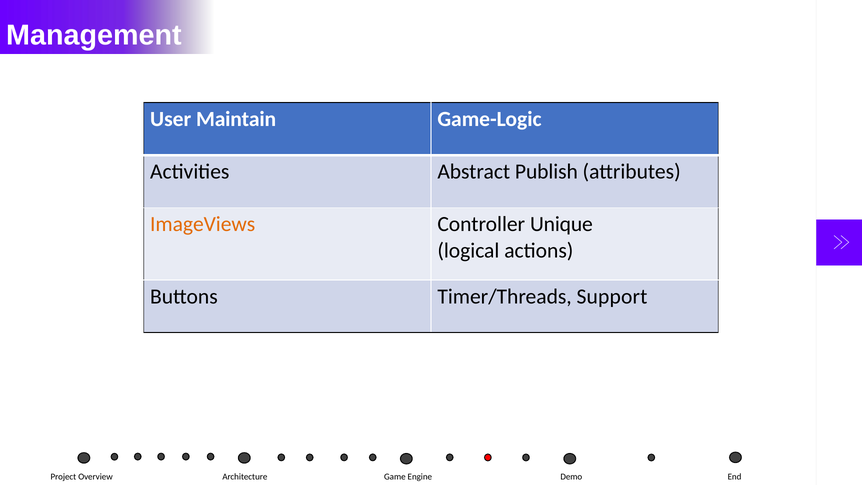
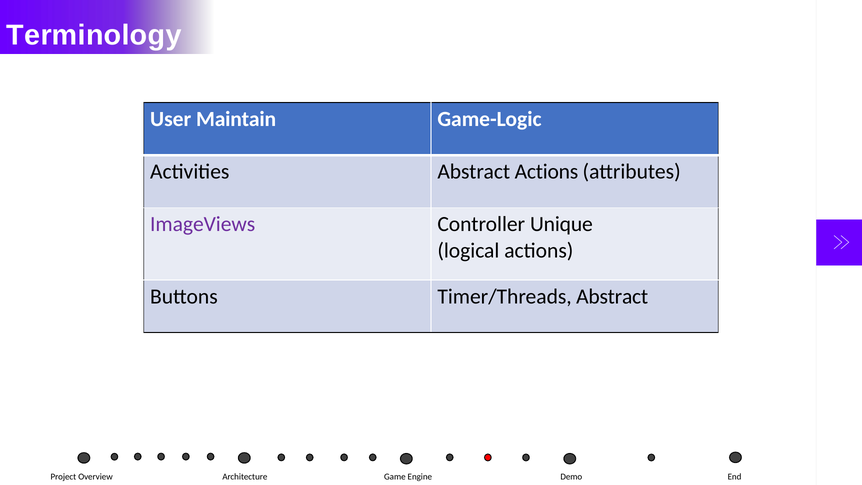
Management: Management -> Terminology (94, 35)
Abstract Publish: Publish -> Actions (546, 172)
ImageViews colour: orange -> purple (203, 224)
Timer/Threads Support: Support -> Abstract (612, 296)
